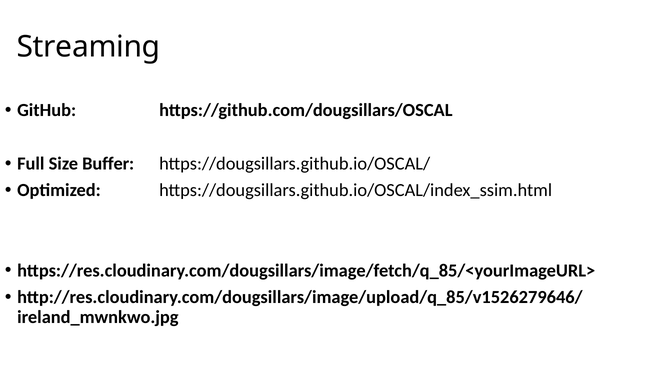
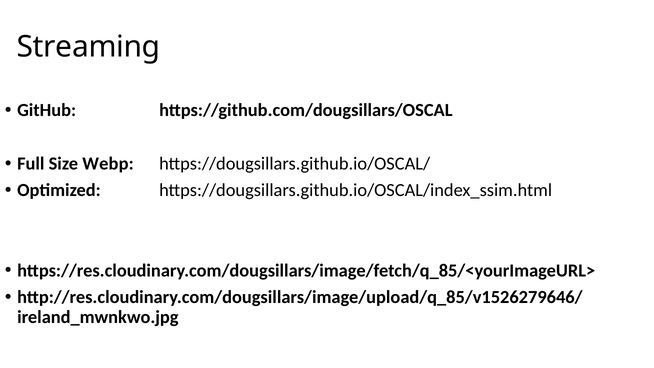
Buffer: Buffer -> Webp (108, 164)
